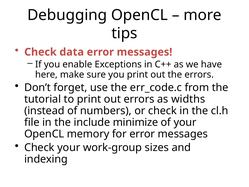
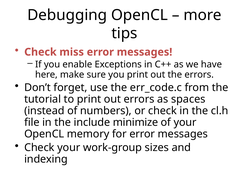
data: data -> miss (72, 52)
widths: widths -> spaces (188, 99)
